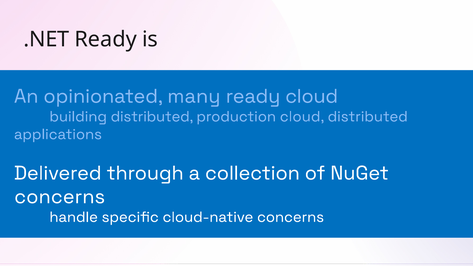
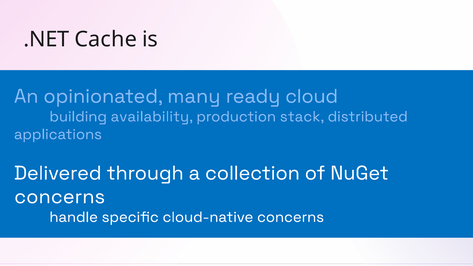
.NET Ready: Ready -> Cache (106, 39)
building distributed: distributed -> availability (152, 117)
production cloud: cloud -> stack (302, 117)
